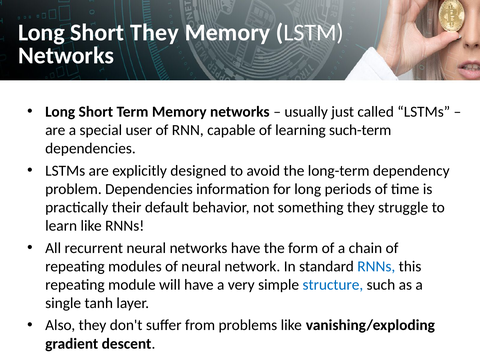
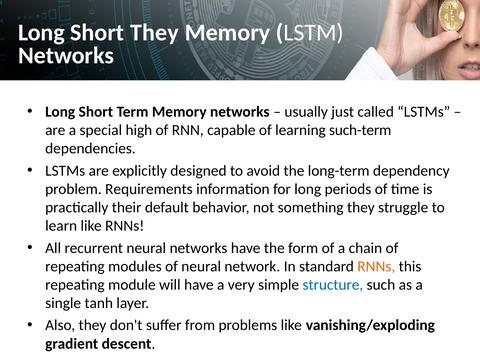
user: user -> high (139, 130)
problem Dependencies: Dependencies -> Requirements (149, 189)
RNNs colour: blue -> orange (376, 266)
